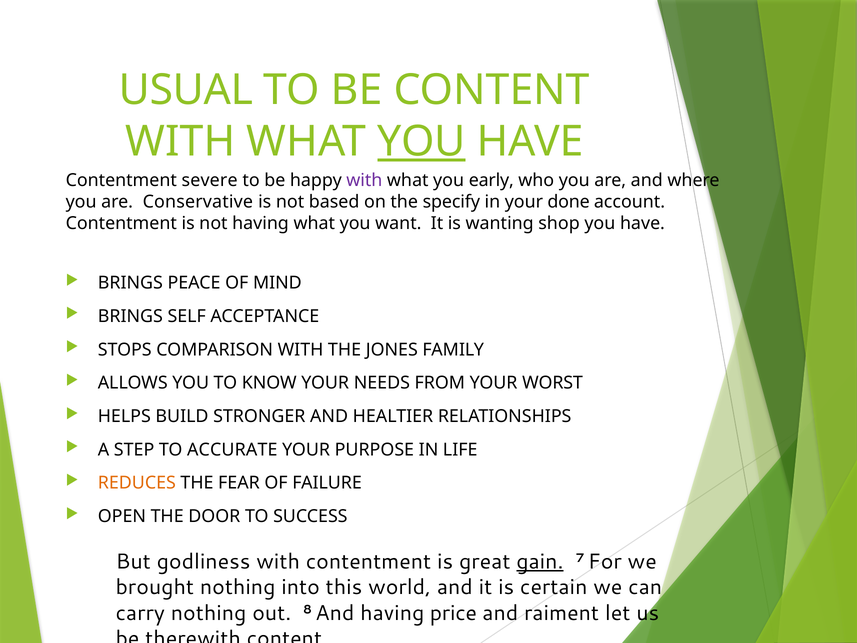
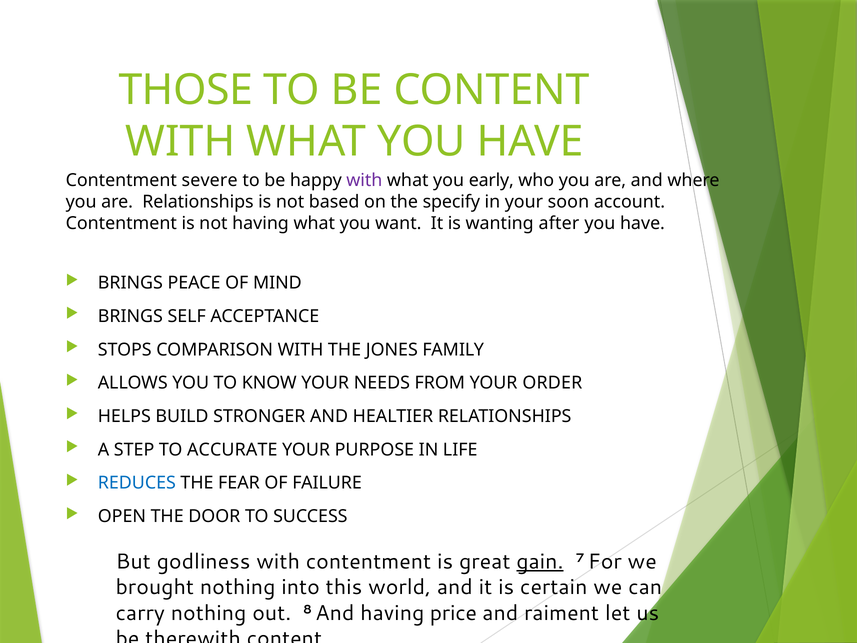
USUAL: USUAL -> THOSE (186, 90)
YOU underline: present -> none (421, 142)
are Conservative: Conservative -> Relationships (198, 202)
done: done -> soon (568, 202)
shop: shop -> after (559, 223)
WORST: WORST -> ORDER (552, 383)
REDUCES colour: orange -> blue (137, 483)
